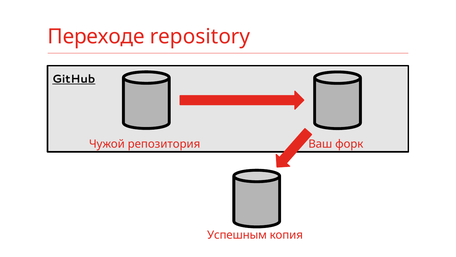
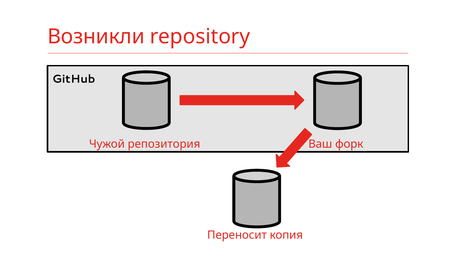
Переходе: Переходе -> Возникли (96, 36)
GitHub underline: present -> none (74, 79)
Успешным: Успешным -> Переносит (237, 235)
